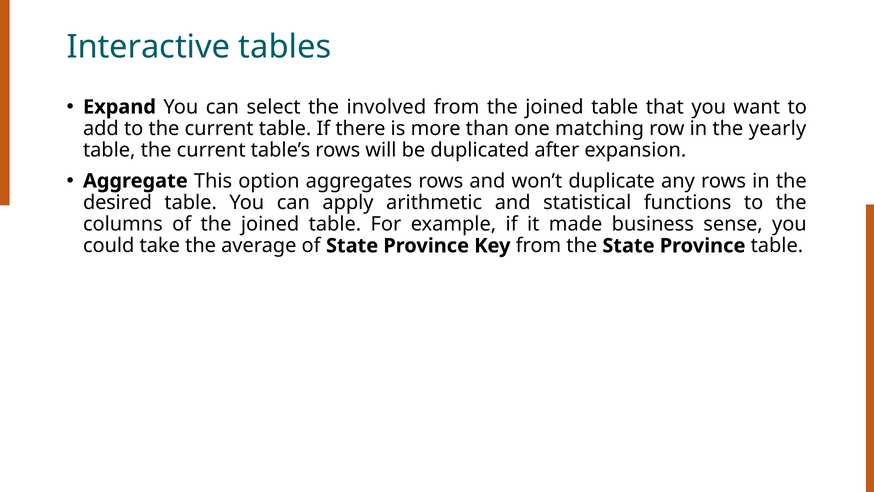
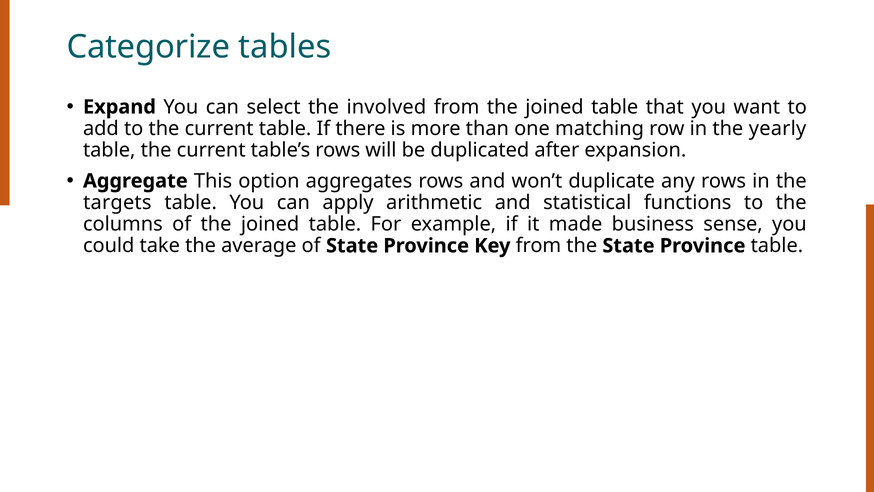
Interactive: Interactive -> Categorize (148, 47)
desired: desired -> targets (117, 202)
